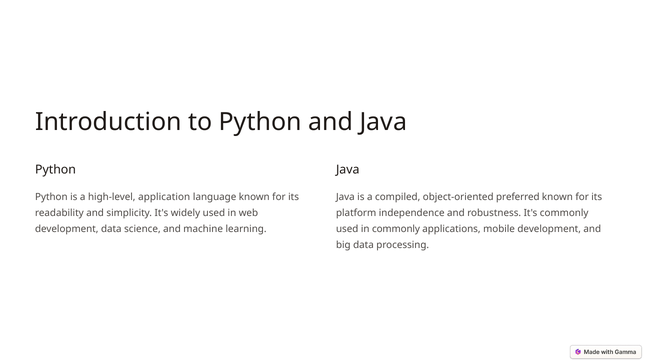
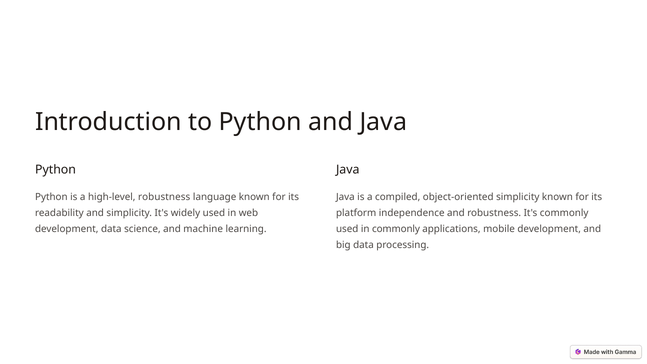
high-level application: application -> robustness (164, 197)
object-oriented preferred: preferred -> simplicity (518, 197)
